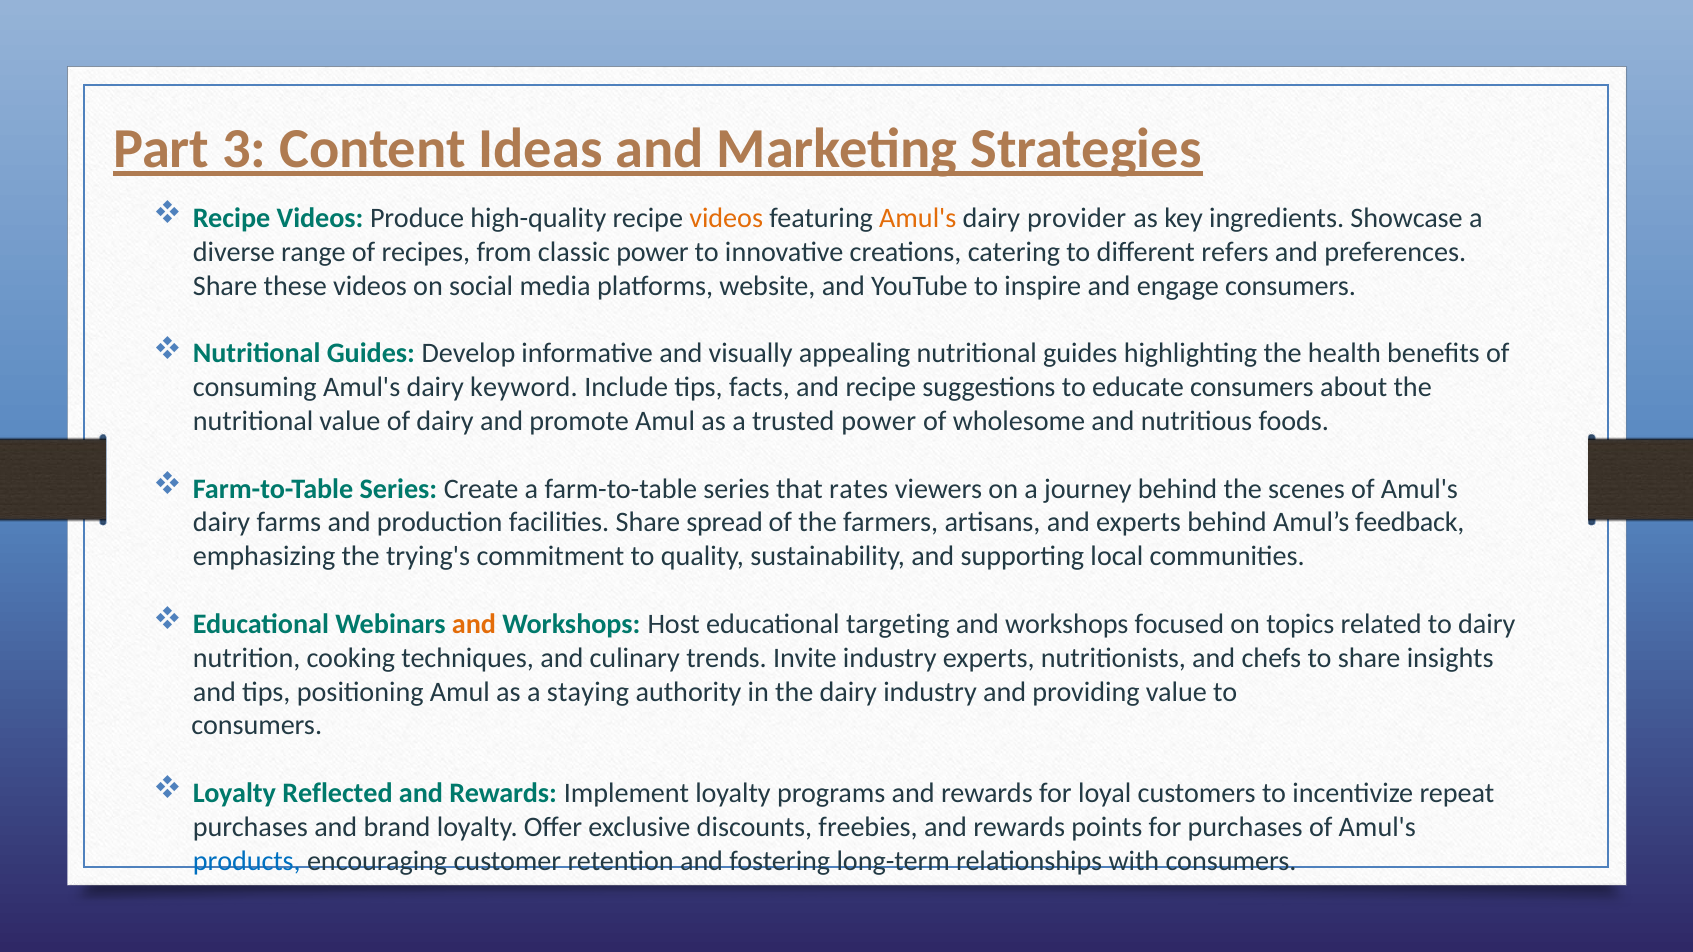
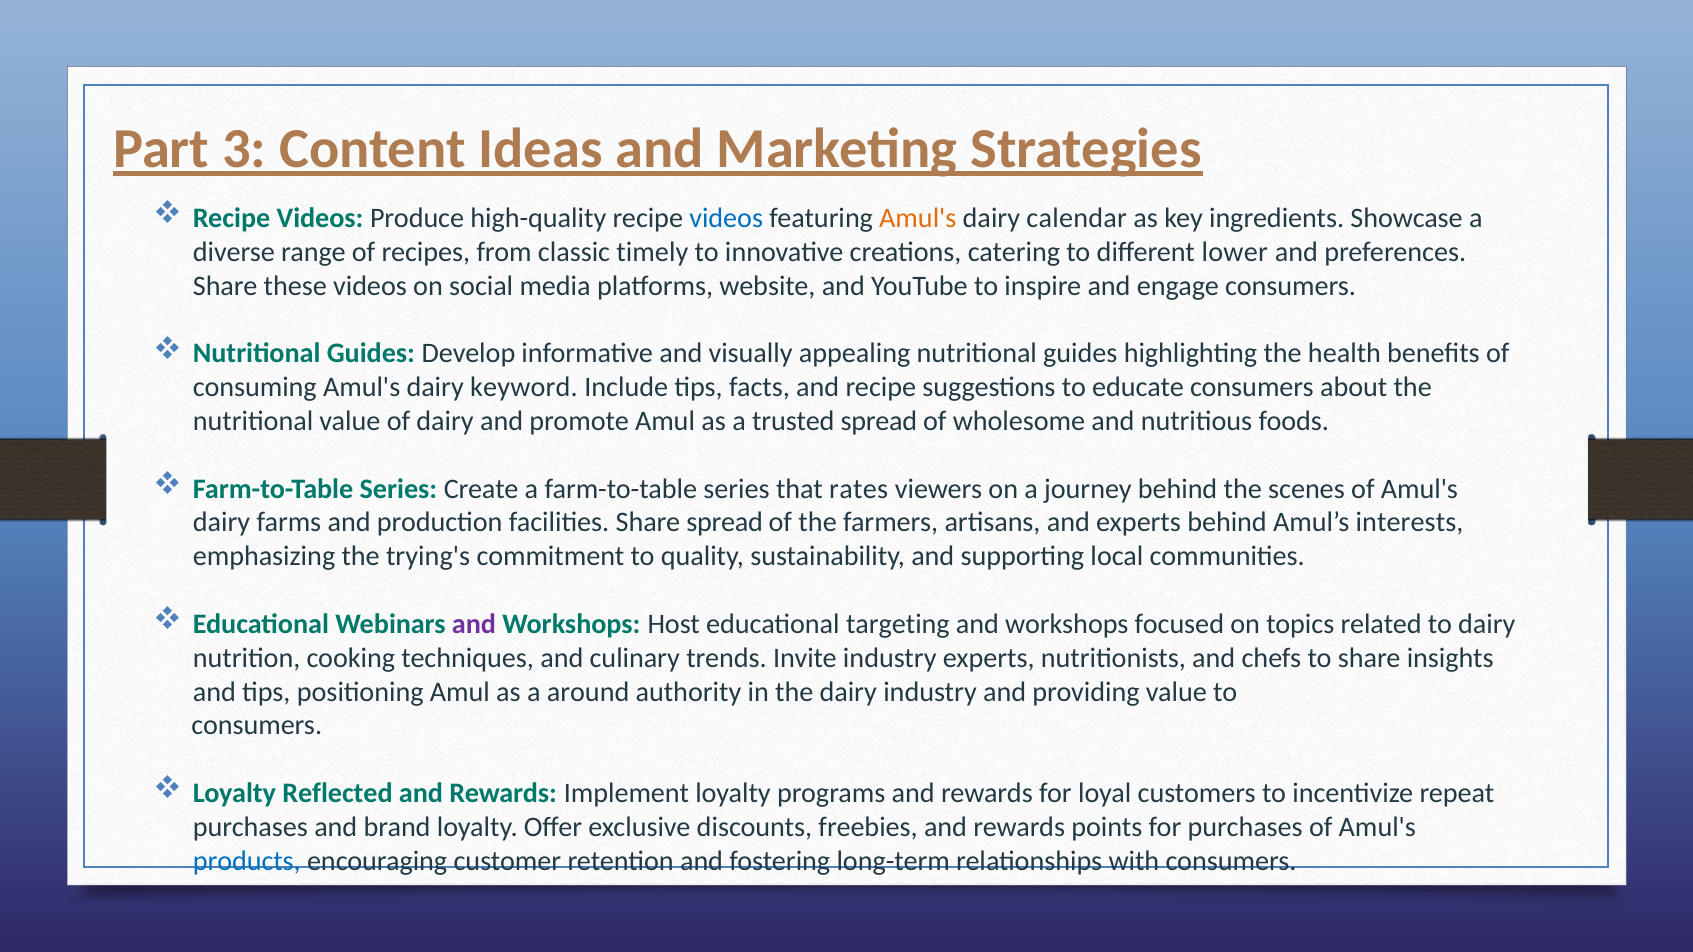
videos colour: orange -> blue (726, 218)
provider: provider -> calendar (1077, 218)
classic power: power -> timely (652, 252)
refers: refers -> lower (1235, 252)
trusted power: power -> spread (879, 421)
feedback: feedback -> interests (1410, 523)
and colour: orange -> purple (474, 624)
staying: staying -> around (588, 692)
